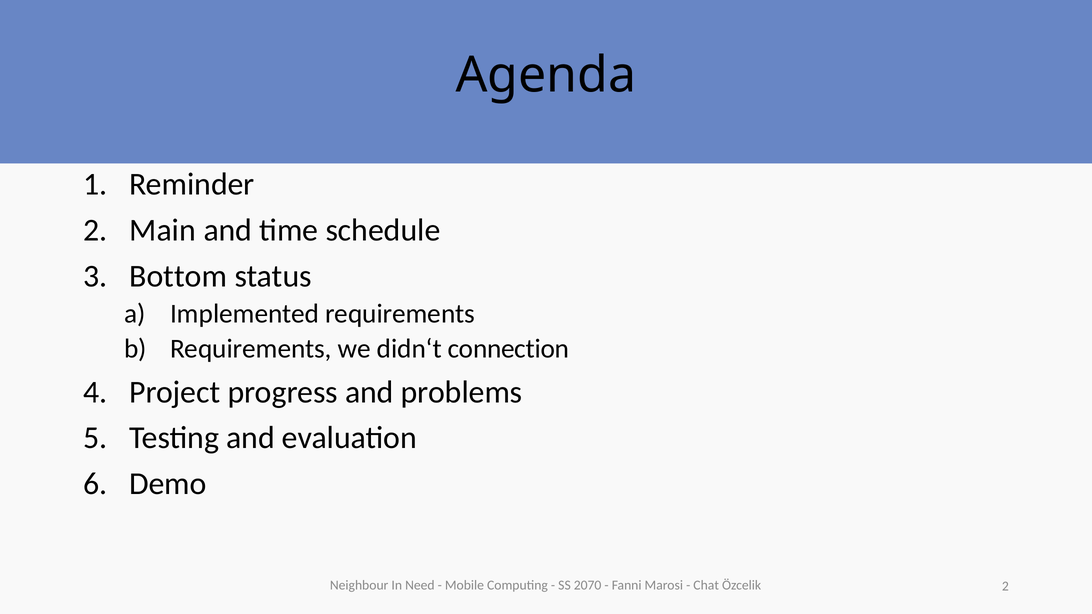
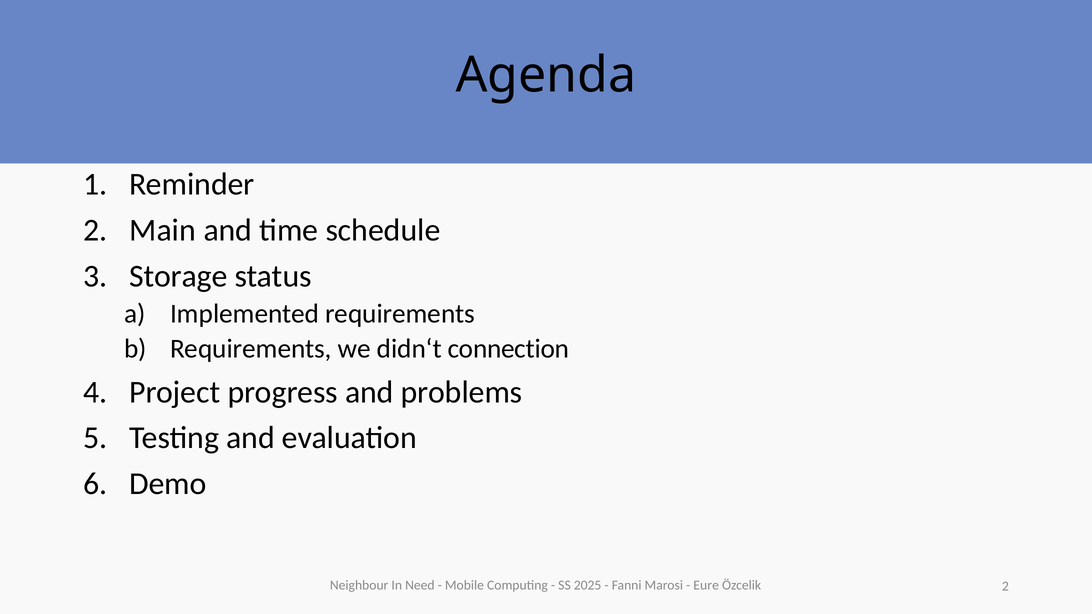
Bottom: Bottom -> Storage (178, 276)
2070: 2070 -> 2025 (588, 585)
Chat: Chat -> Eure (706, 585)
